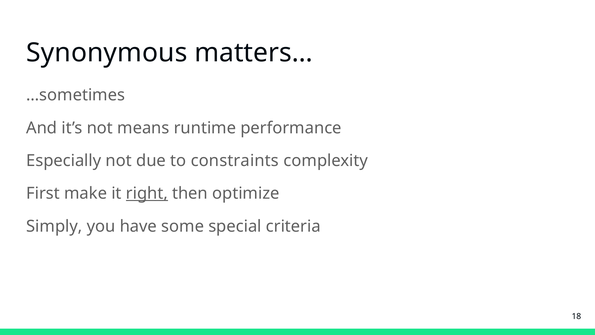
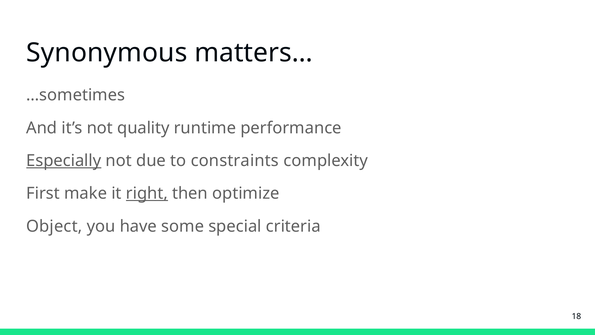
means: means -> quality (143, 128)
Especially underline: none -> present (64, 161)
Simply: Simply -> Object (54, 226)
